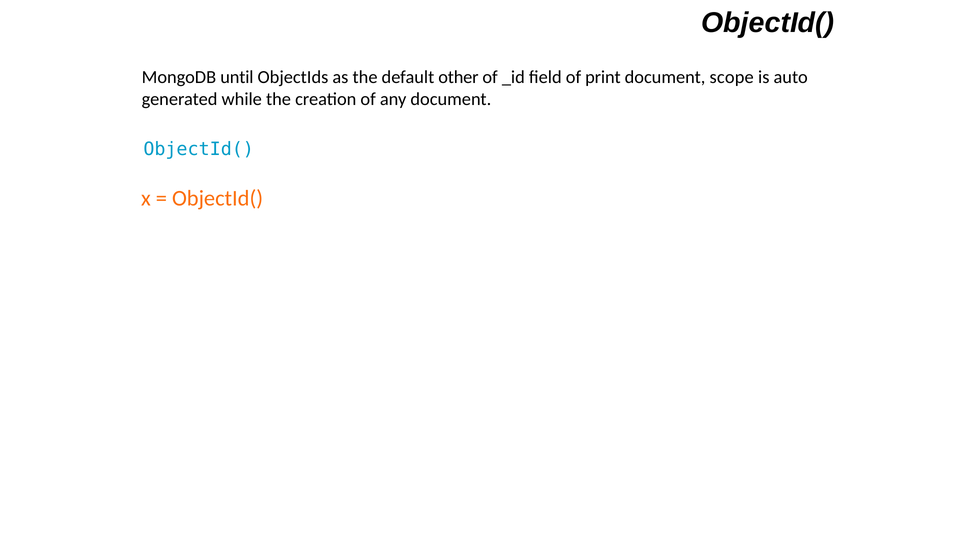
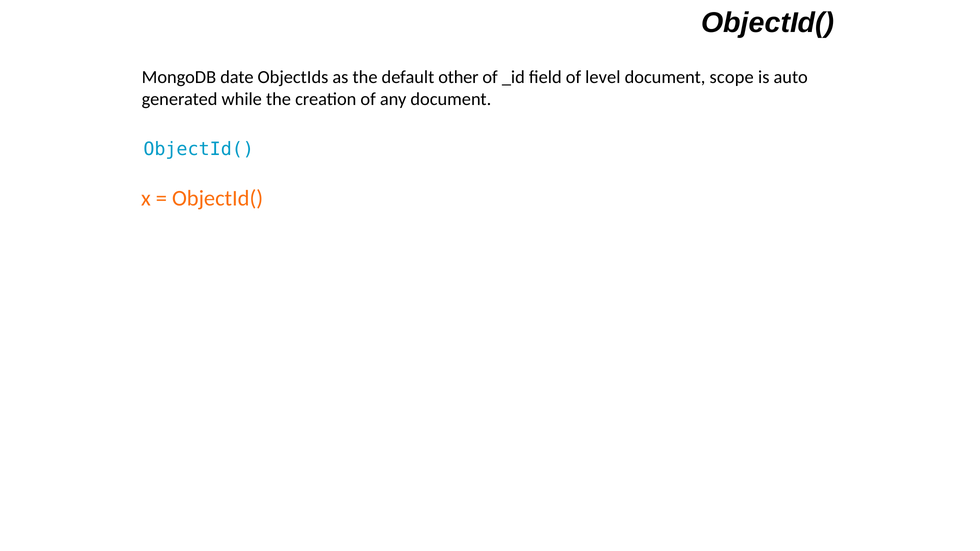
until: until -> date (237, 77)
print: print -> level (603, 77)
